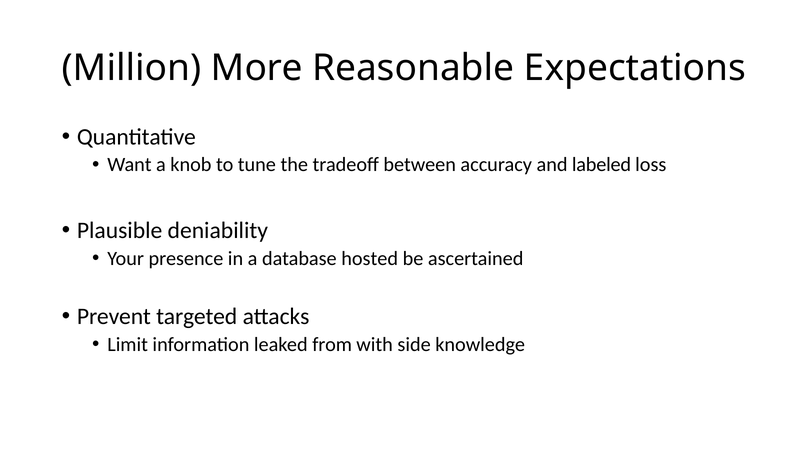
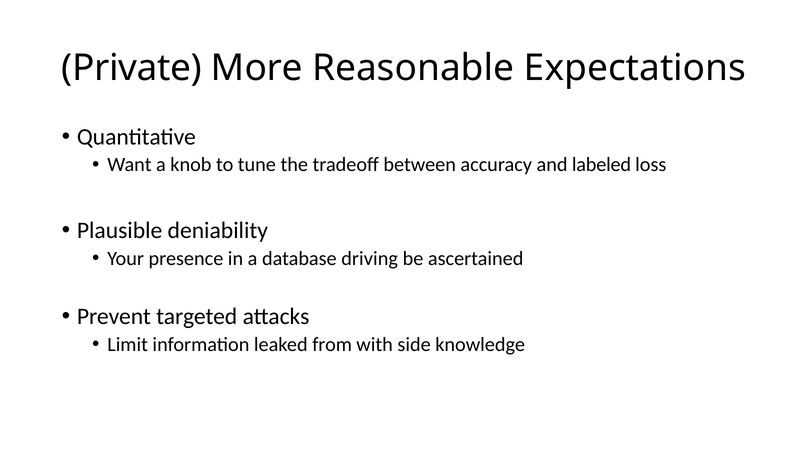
Million: Million -> Private (132, 68)
hosted: hosted -> driving (370, 259)
